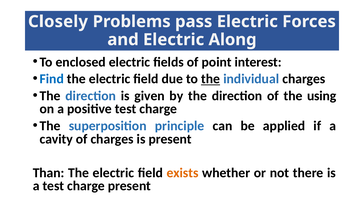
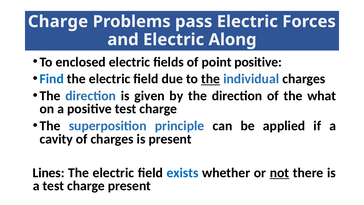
Closely: Closely -> Charge (58, 22)
point interest: interest -> positive (258, 62)
using: using -> what (322, 96)
Than: Than -> Lines (49, 173)
exists colour: orange -> blue (183, 173)
not underline: none -> present (279, 173)
